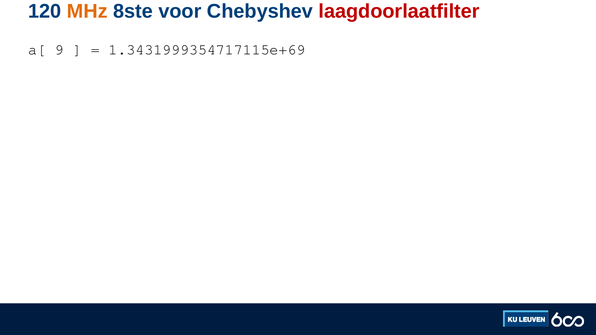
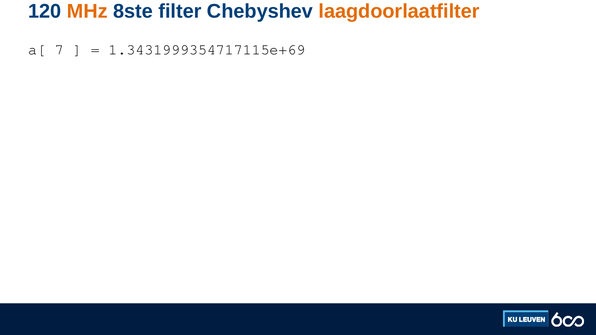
voor: voor -> filter (180, 11)
laagdoorlaatfilter colour: red -> orange (399, 11)
9: 9 -> 7 (59, 49)
